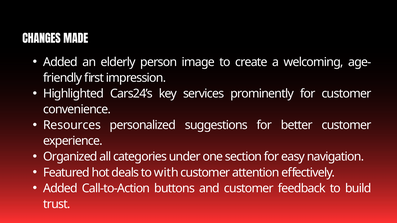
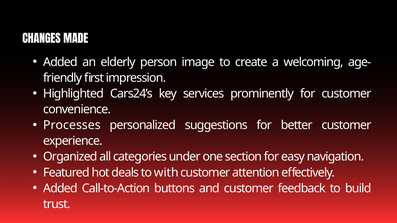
Resources: Resources -> Processes (72, 125)
